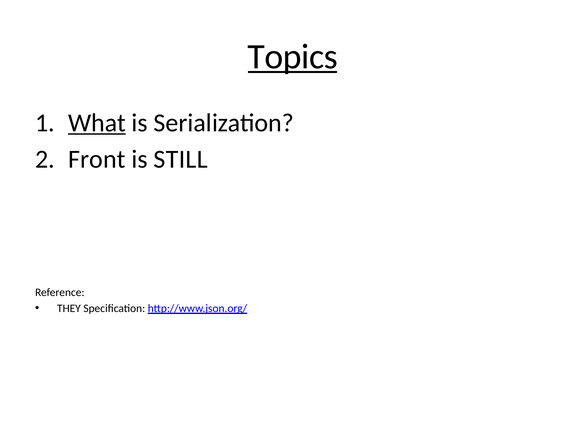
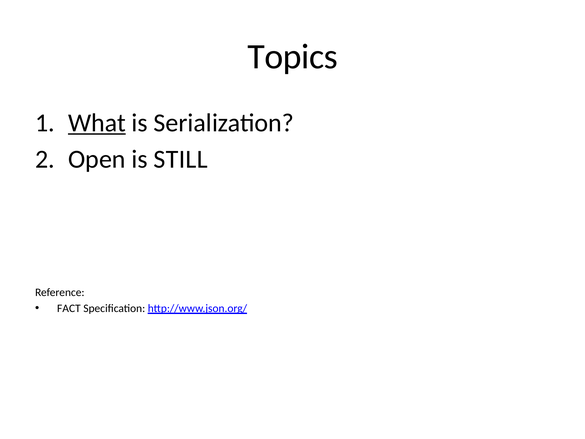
Topics underline: present -> none (293, 57)
Front: Front -> Open (97, 159)
THEY: THEY -> FACT (69, 308)
